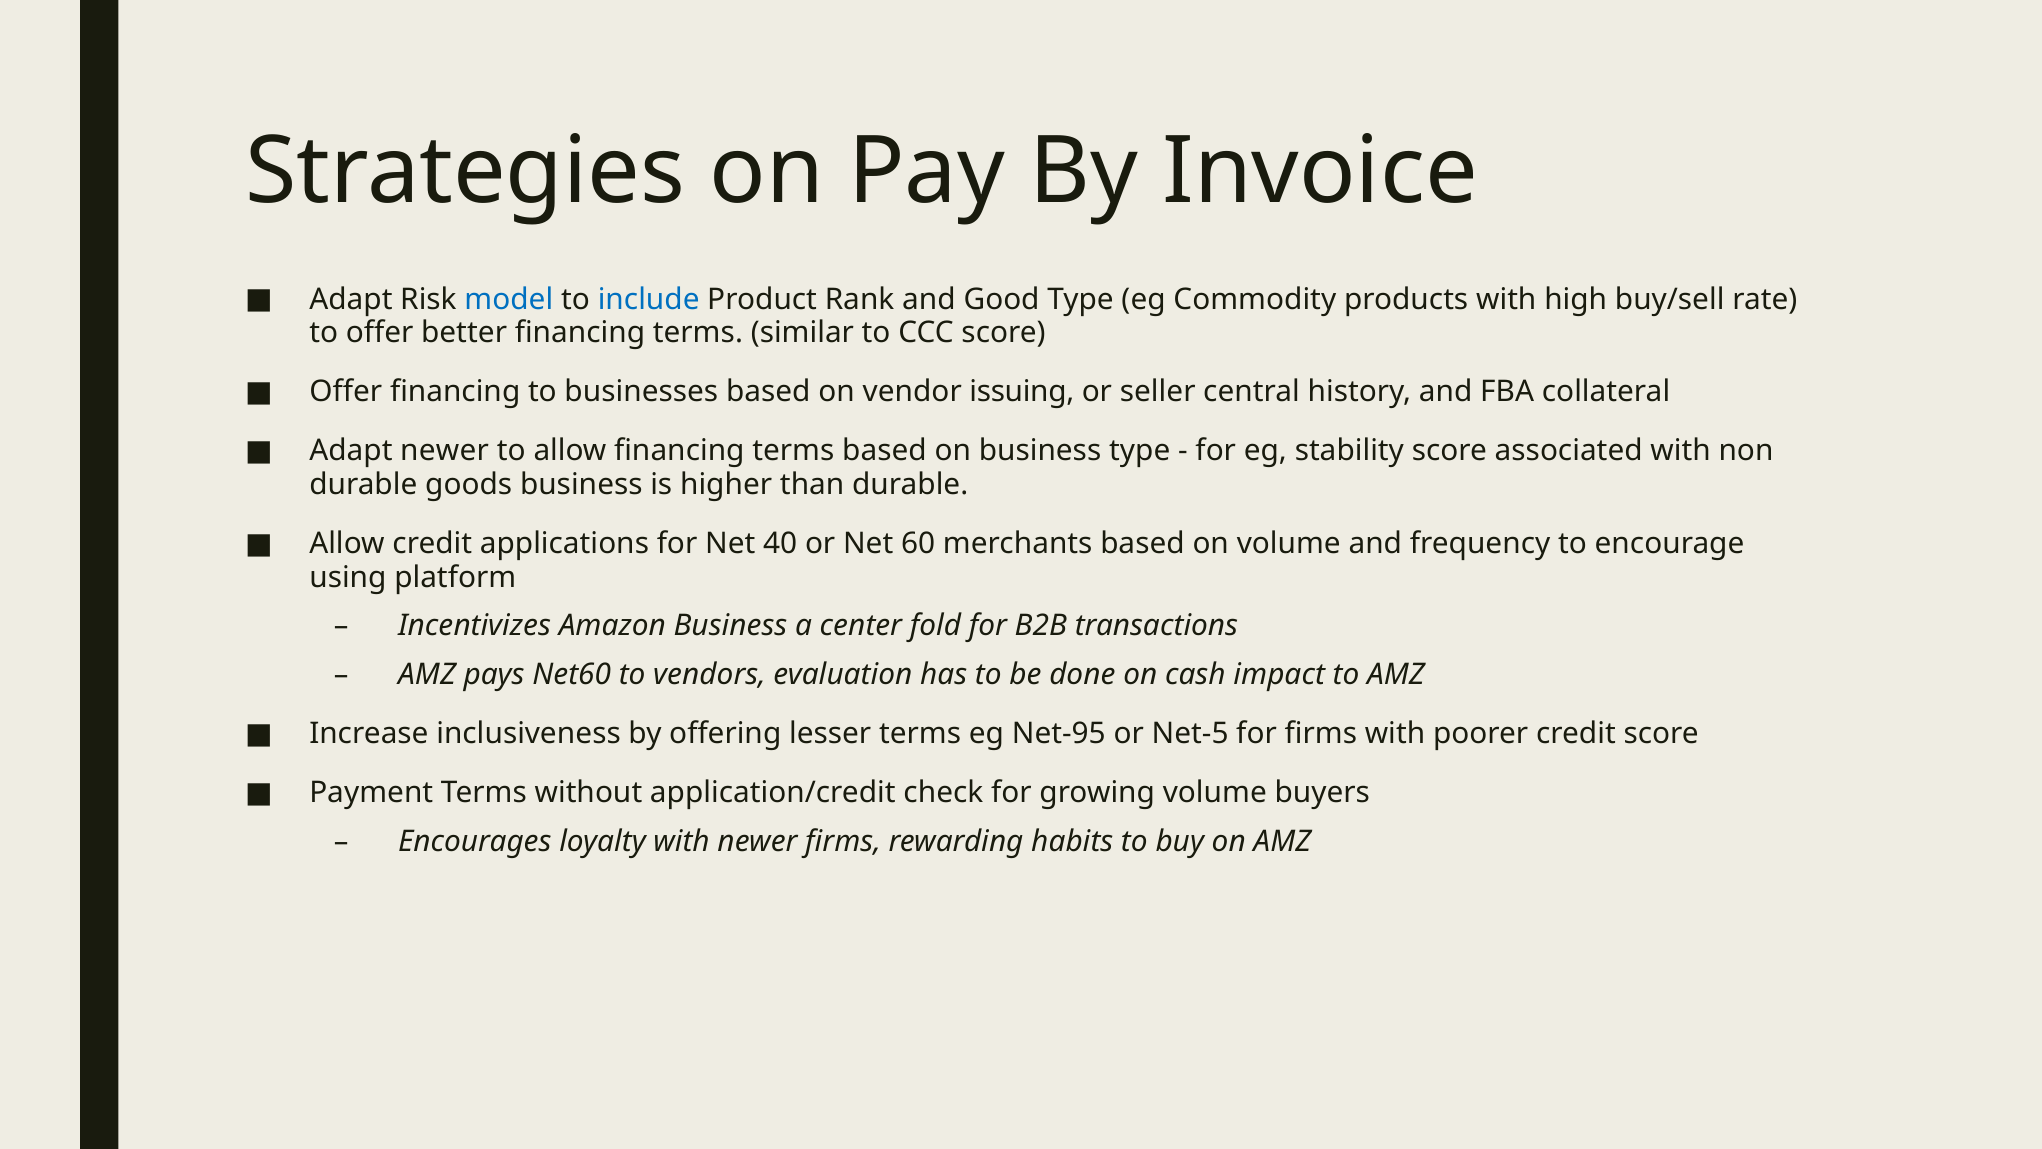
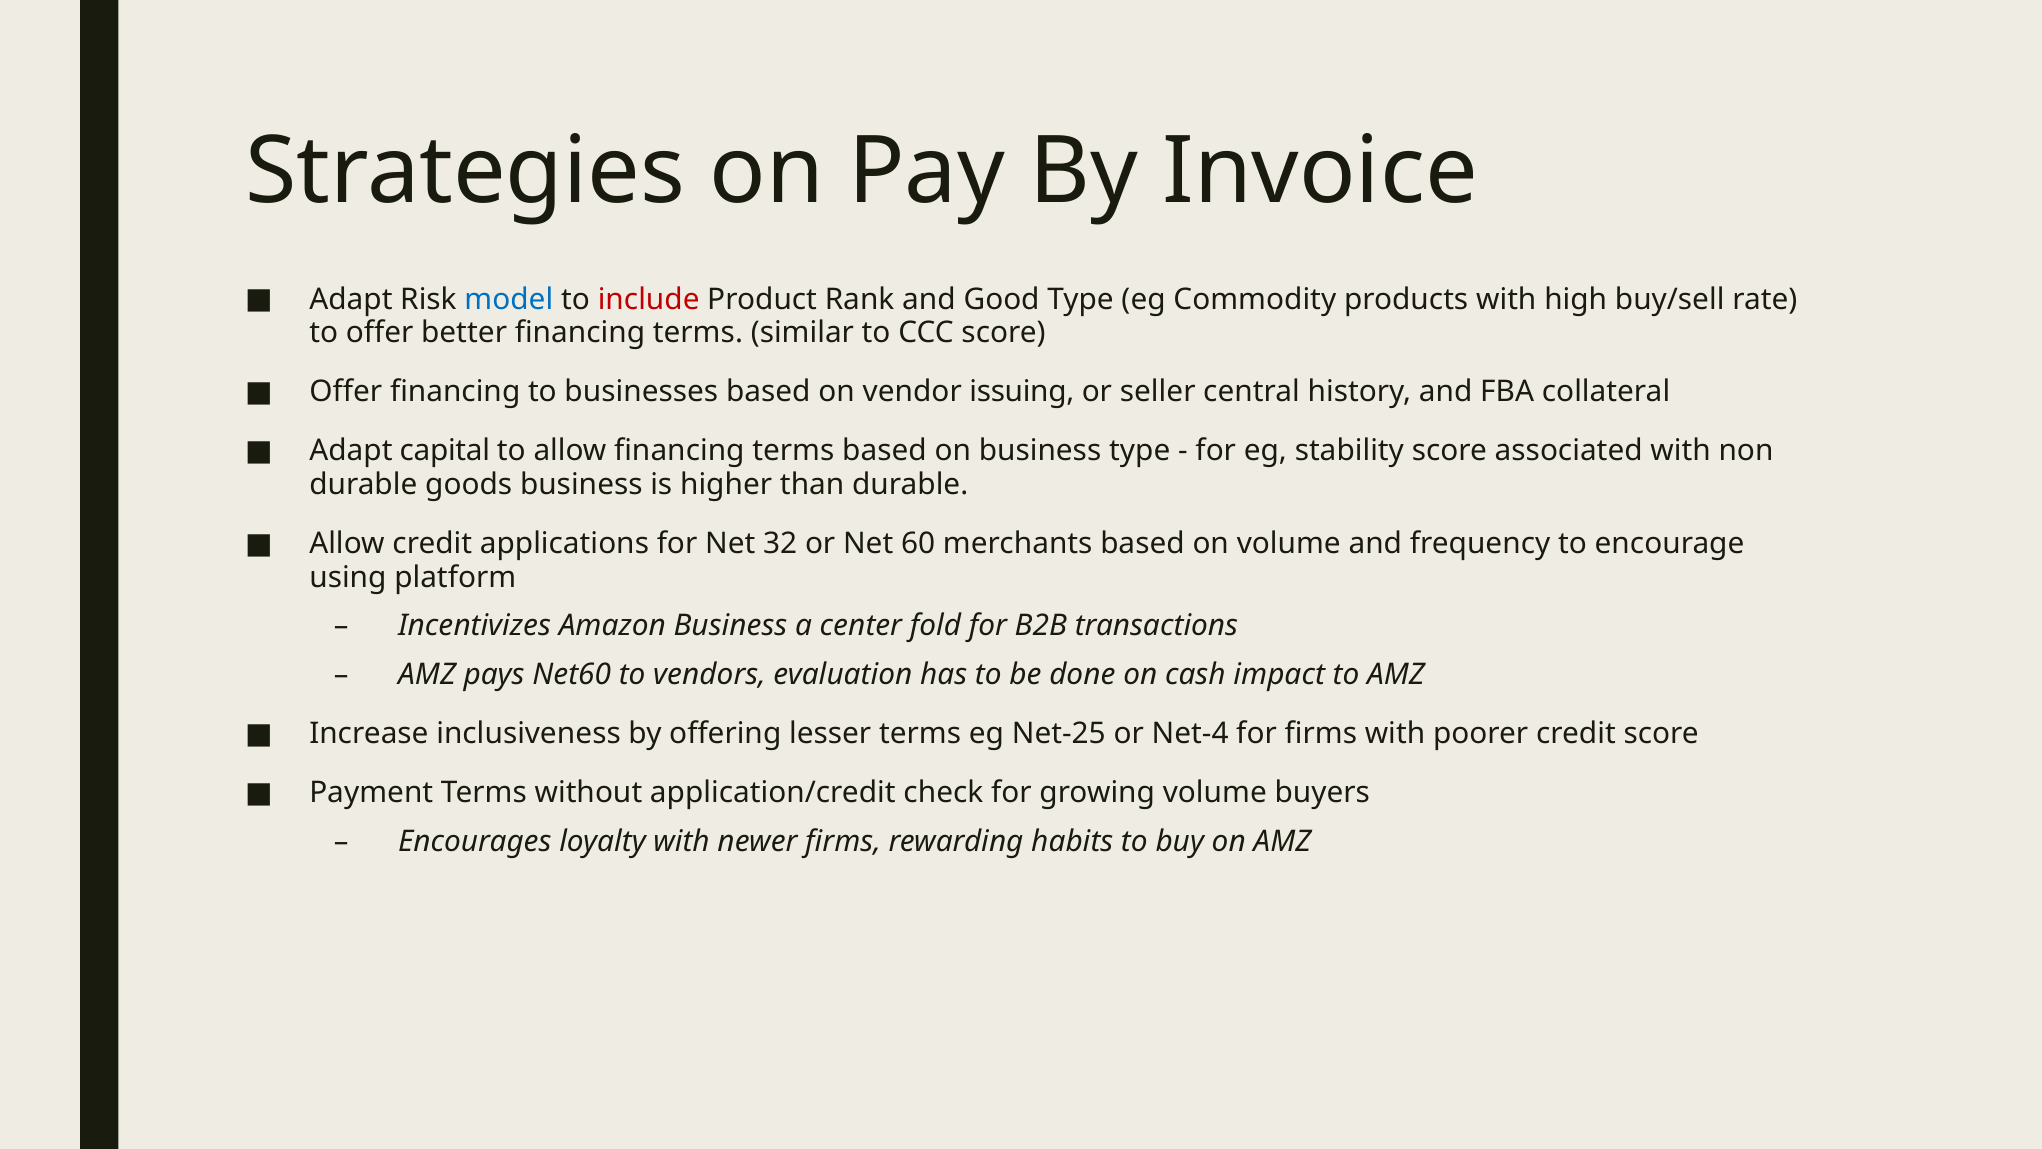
include colour: blue -> red (649, 299)
Adapt newer: newer -> capital (445, 451)
40: 40 -> 32 (780, 544)
Net-95: Net-95 -> Net-25 (1059, 733)
Net-5: Net-5 -> Net-4 (1190, 733)
